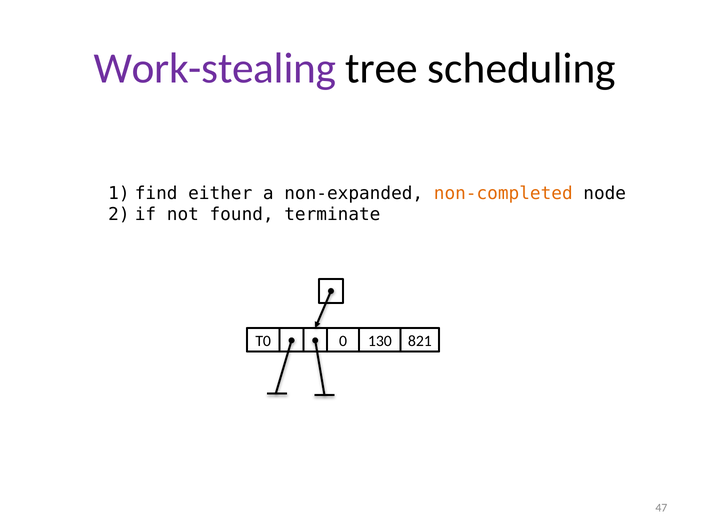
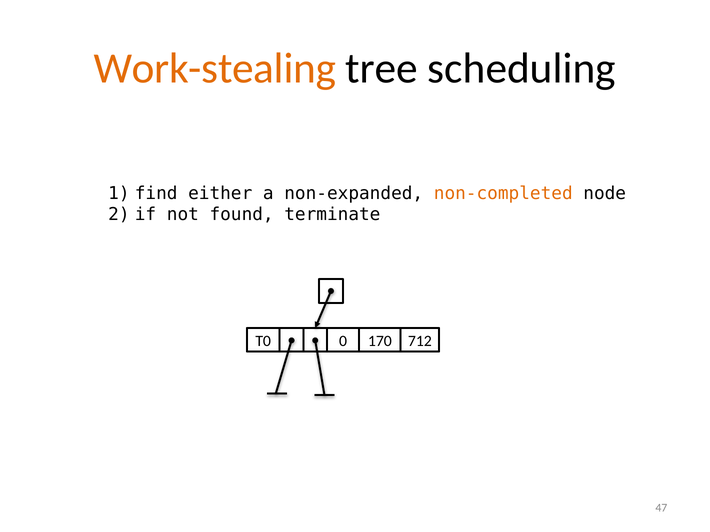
Work-stealing colour: purple -> orange (215, 69)
130: 130 -> 170 (380, 341)
821: 821 -> 712 (420, 341)
